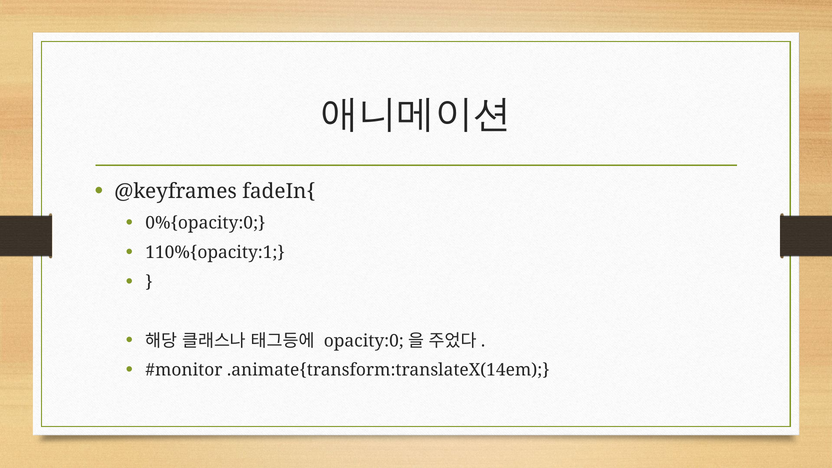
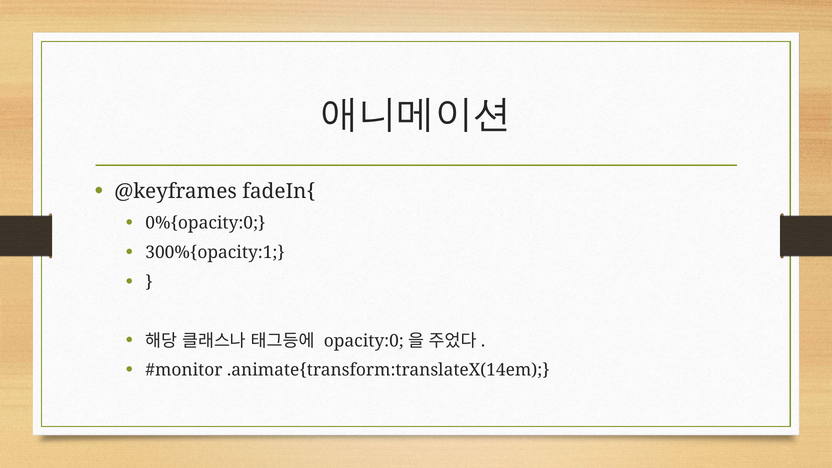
110%{opacity:1: 110%{opacity:1 -> 300%{opacity:1 (215, 252)
